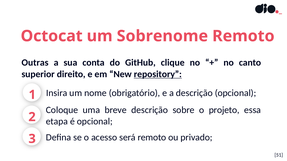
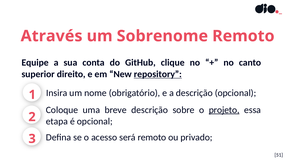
Octocat: Octocat -> Através (52, 36)
Outras: Outras -> Equipe (35, 63)
projeto underline: none -> present (224, 110)
